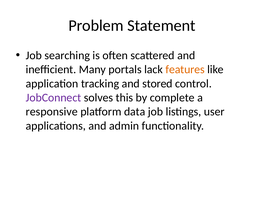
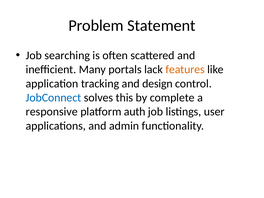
stored: stored -> design (157, 84)
JobConnect colour: purple -> blue (54, 98)
data: data -> auth (135, 112)
